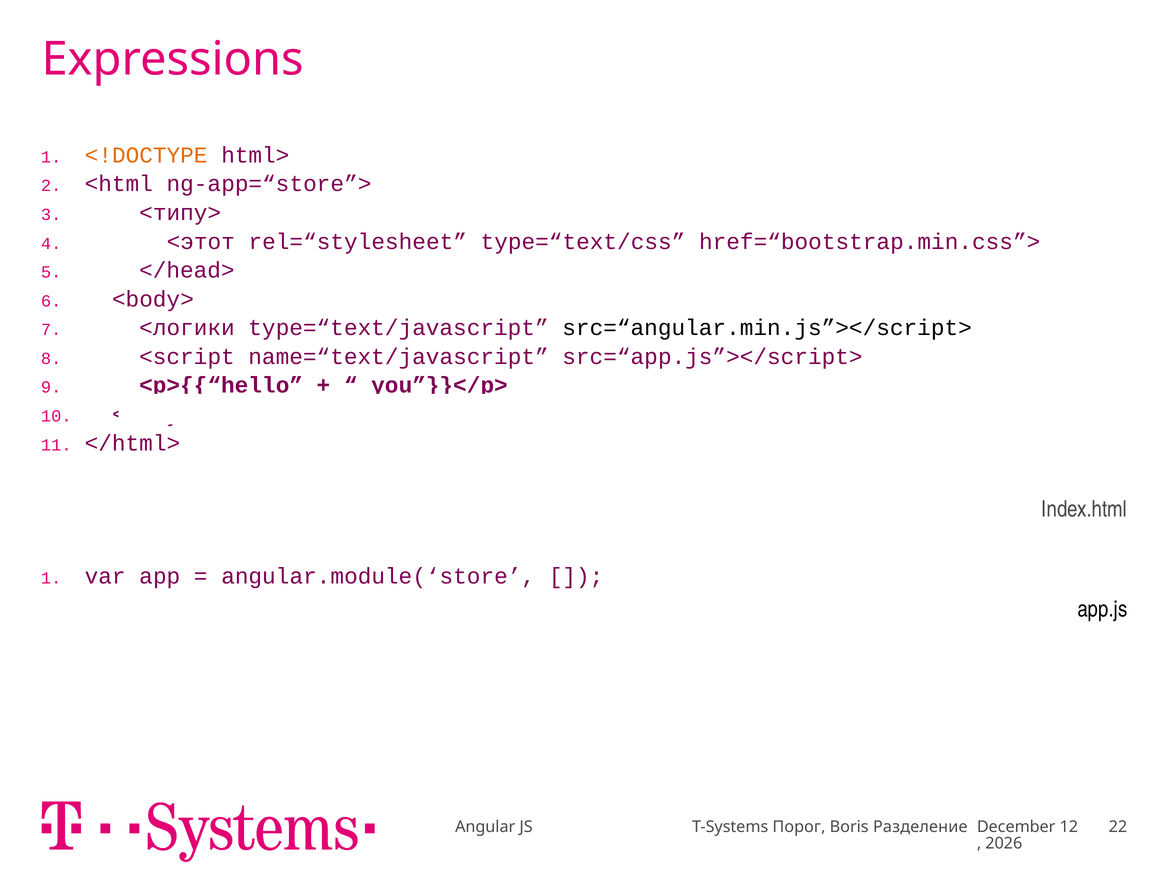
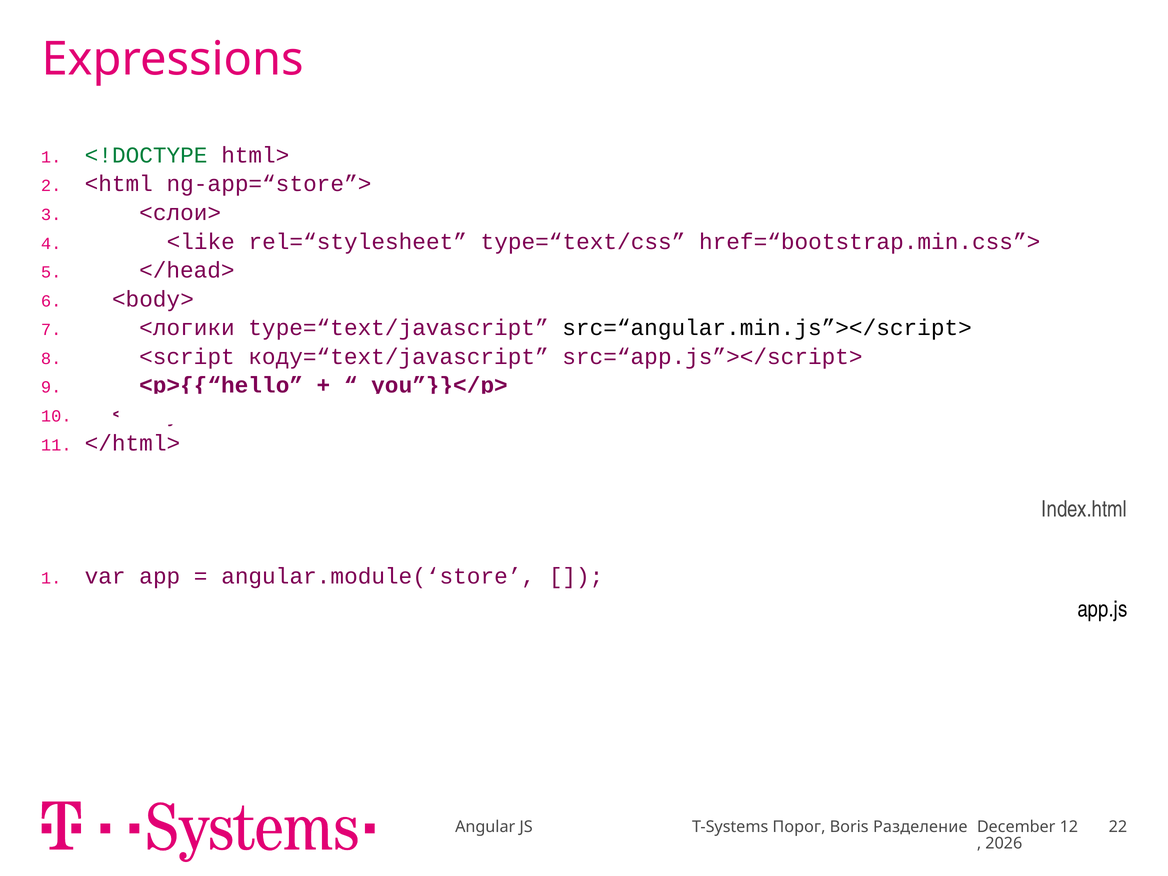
<!DOCTYPE colour: orange -> green (146, 155)
<типу>: <типу> -> <слои> (180, 213)
<этот: <этот -> <like (201, 242)
name=“text/javascript: name=“text/javascript -> коду=“text/javascript (399, 357)
